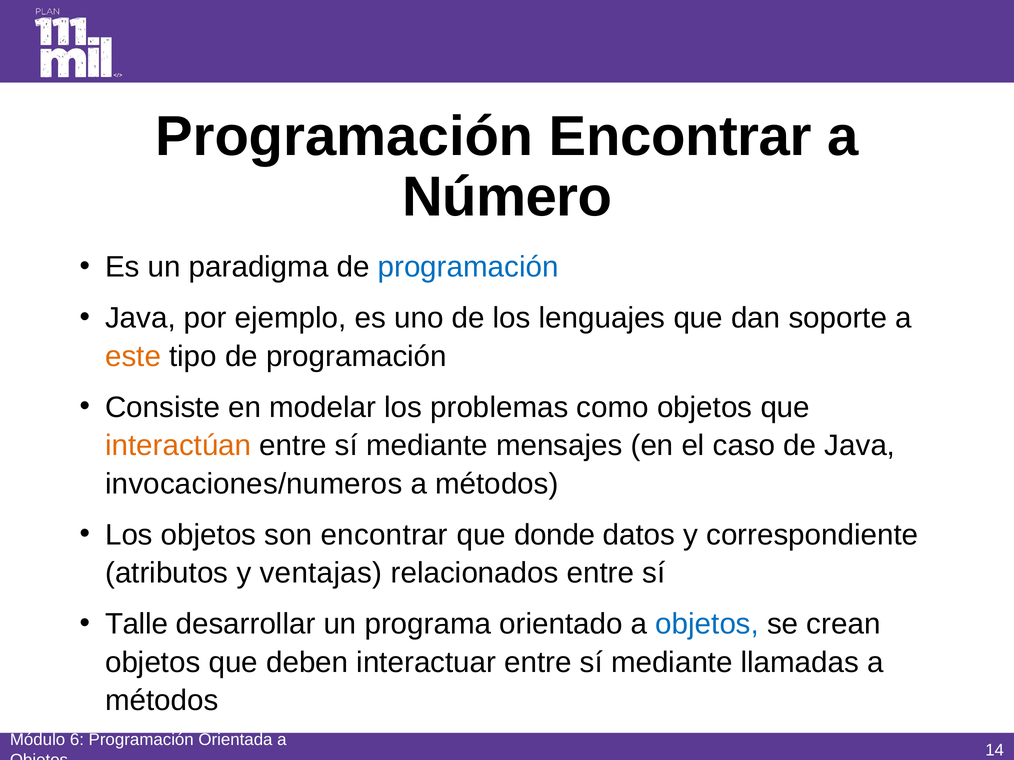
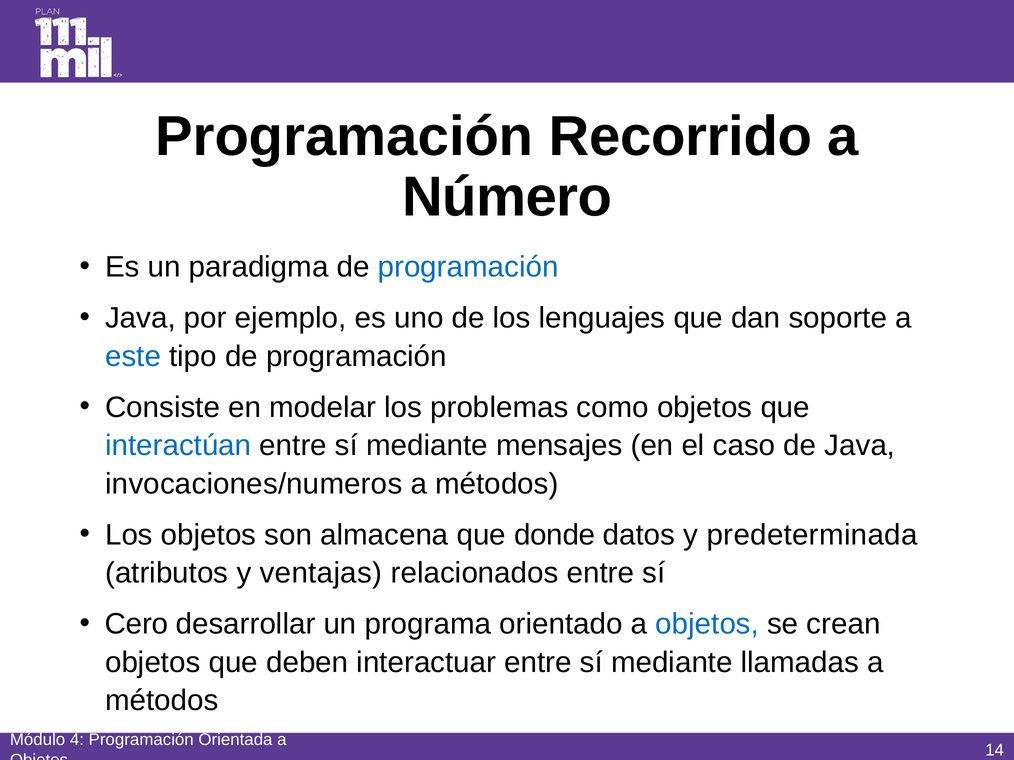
Programación Encontrar: Encontrar -> Recorrido (680, 137)
este colour: orange -> blue (133, 357)
interactúan colour: orange -> blue (178, 446)
son encontrar: encontrar -> almacena (384, 535)
correspondiente: correspondiente -> predeterminada (812, 535)
Talle: Talle -> Cero (137, 624)
6: 6 -> 4 (77, 740)
